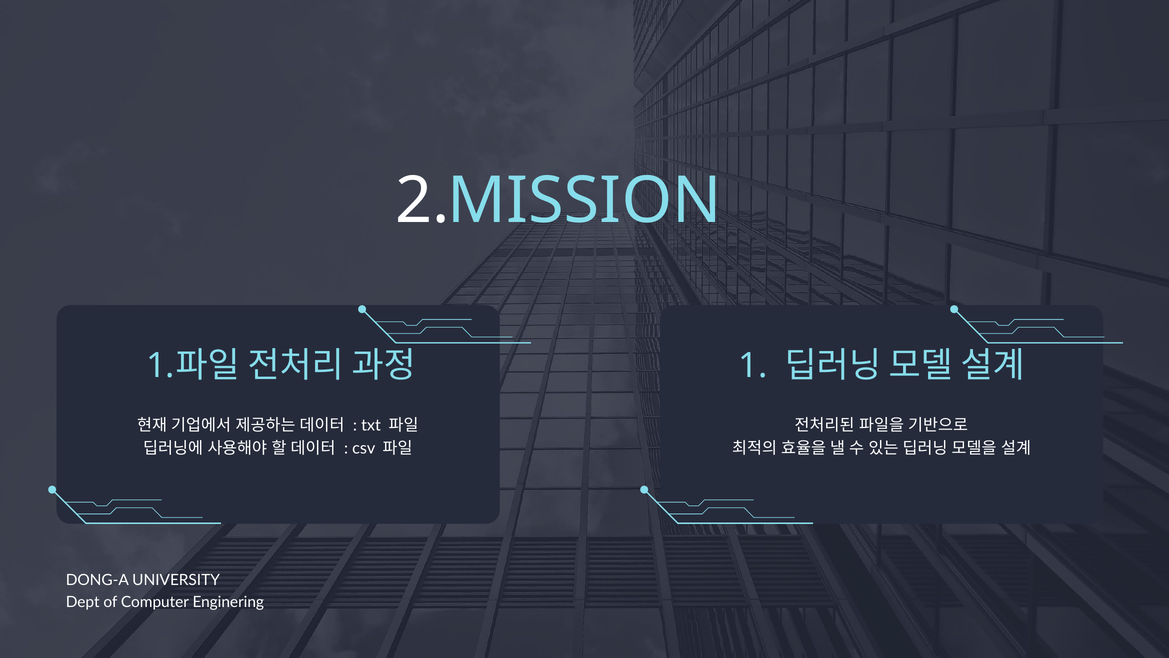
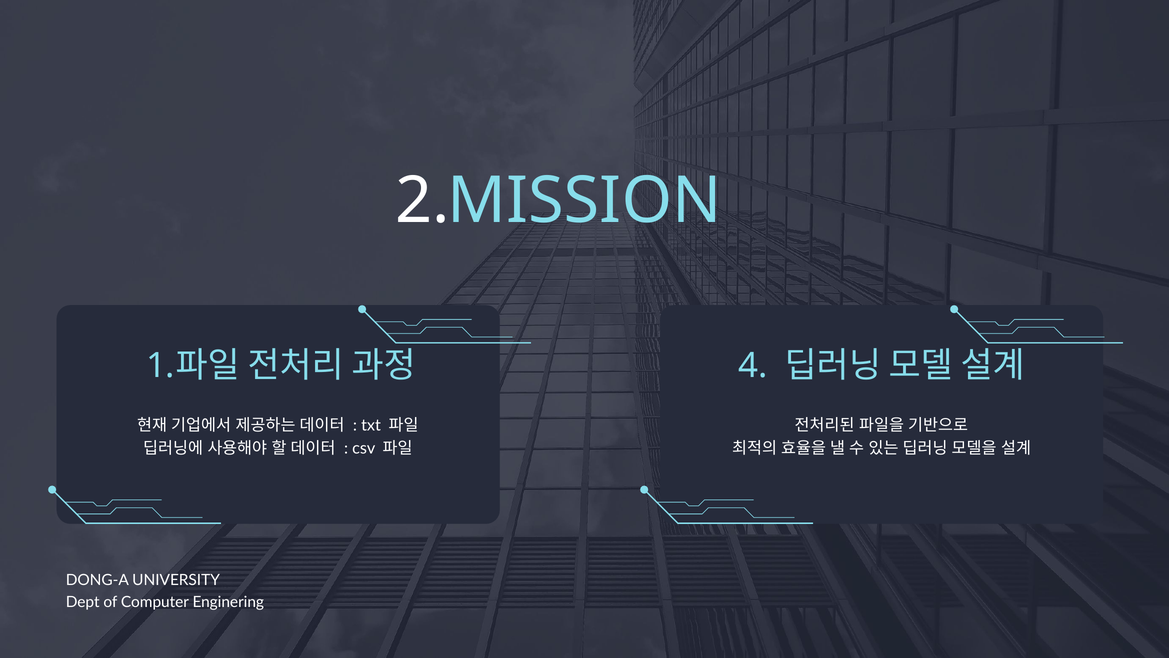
1: 1 -> 4 (753, 366)
